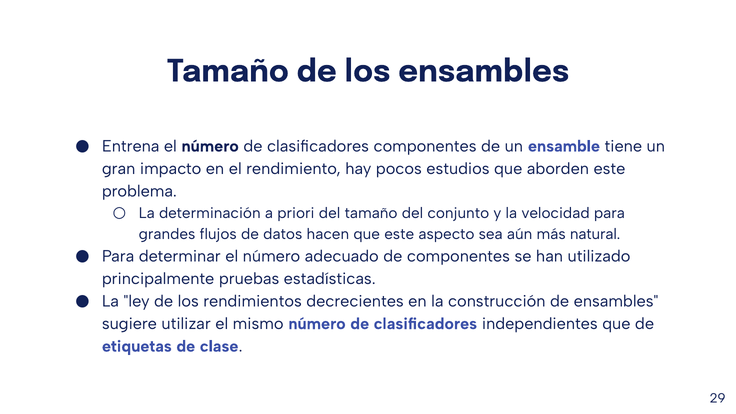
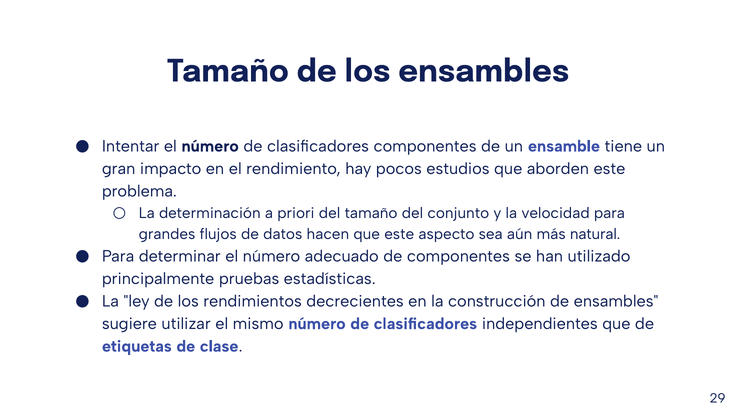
Entrena: Entrena -> Intentar (131, 146)
